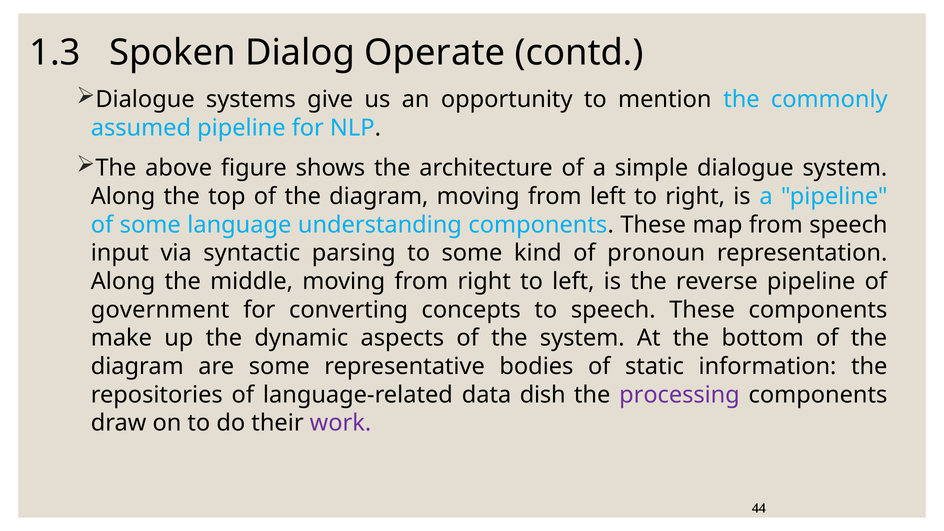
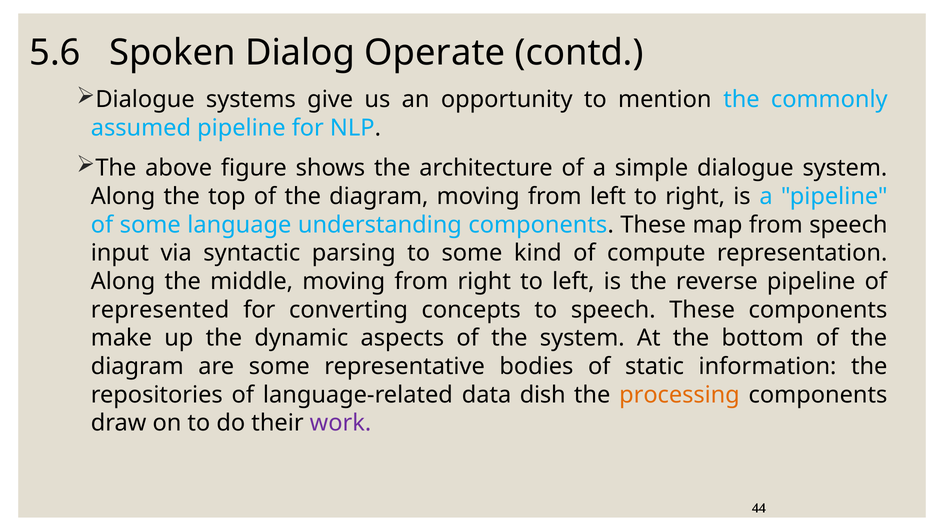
1.3: 1.3 -> 5.6 (55, 53)
pronoun: pronoun -> compute (656, 253)
government: government -> represented (160, 310)
processing colour: purple -> orange (679, 395)
